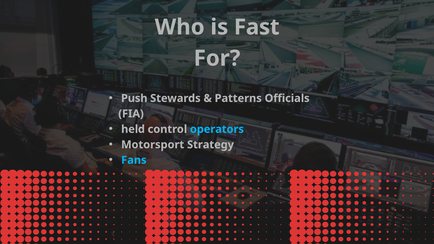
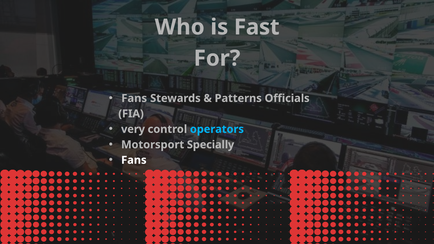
Push: Push -> Fans (134, 98)
held: held -> very (133, 129)
Strategy: Strategy -> Specially (211, 145)
Fans colour: light blue -> white (134, 160)
